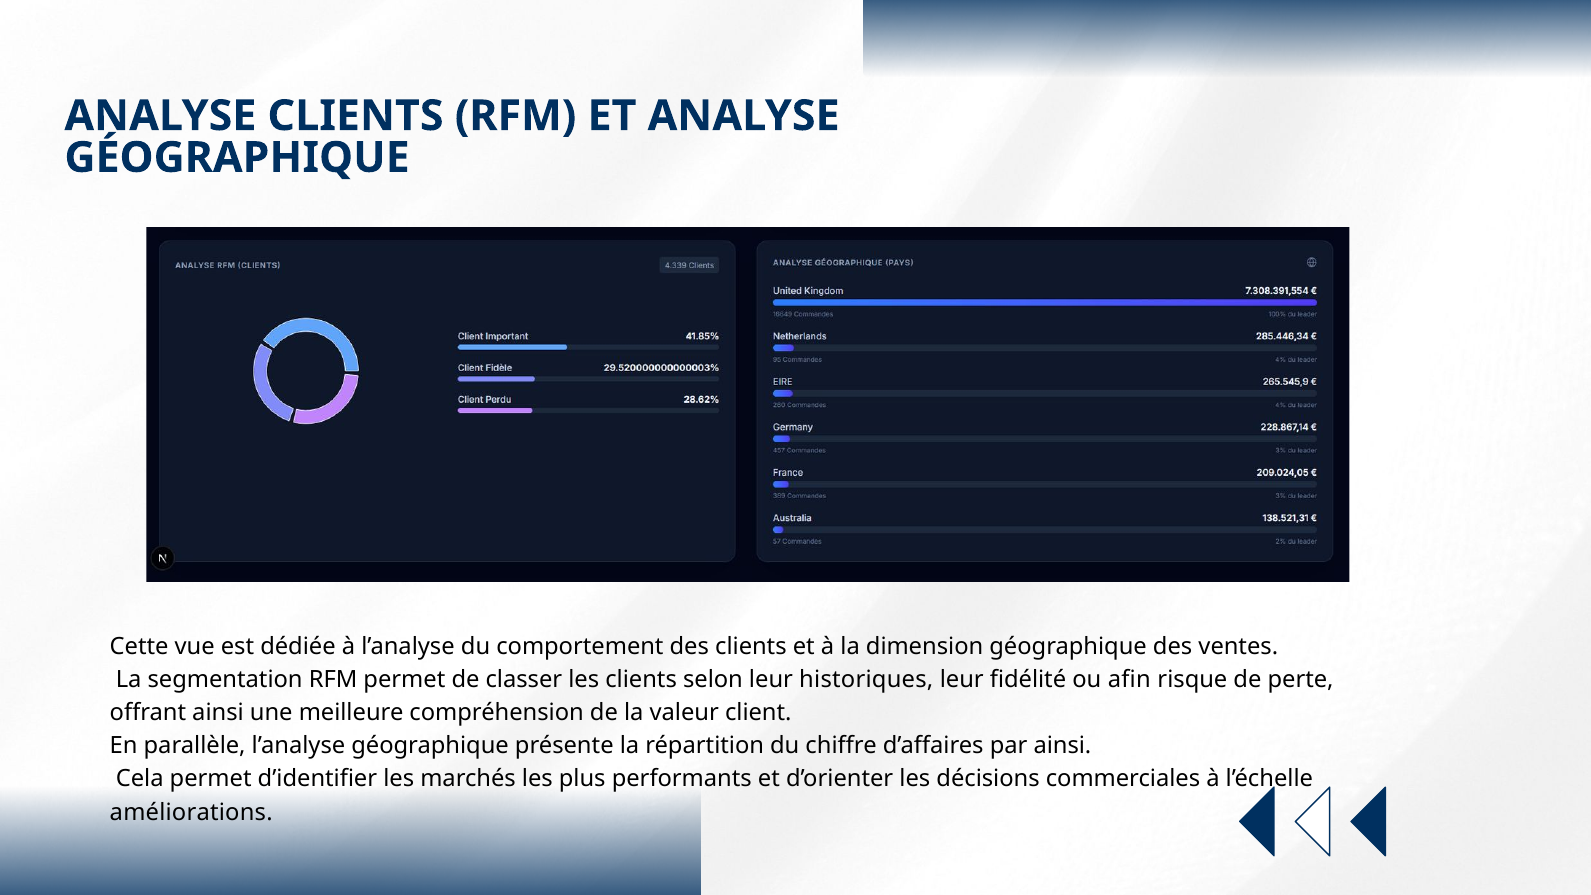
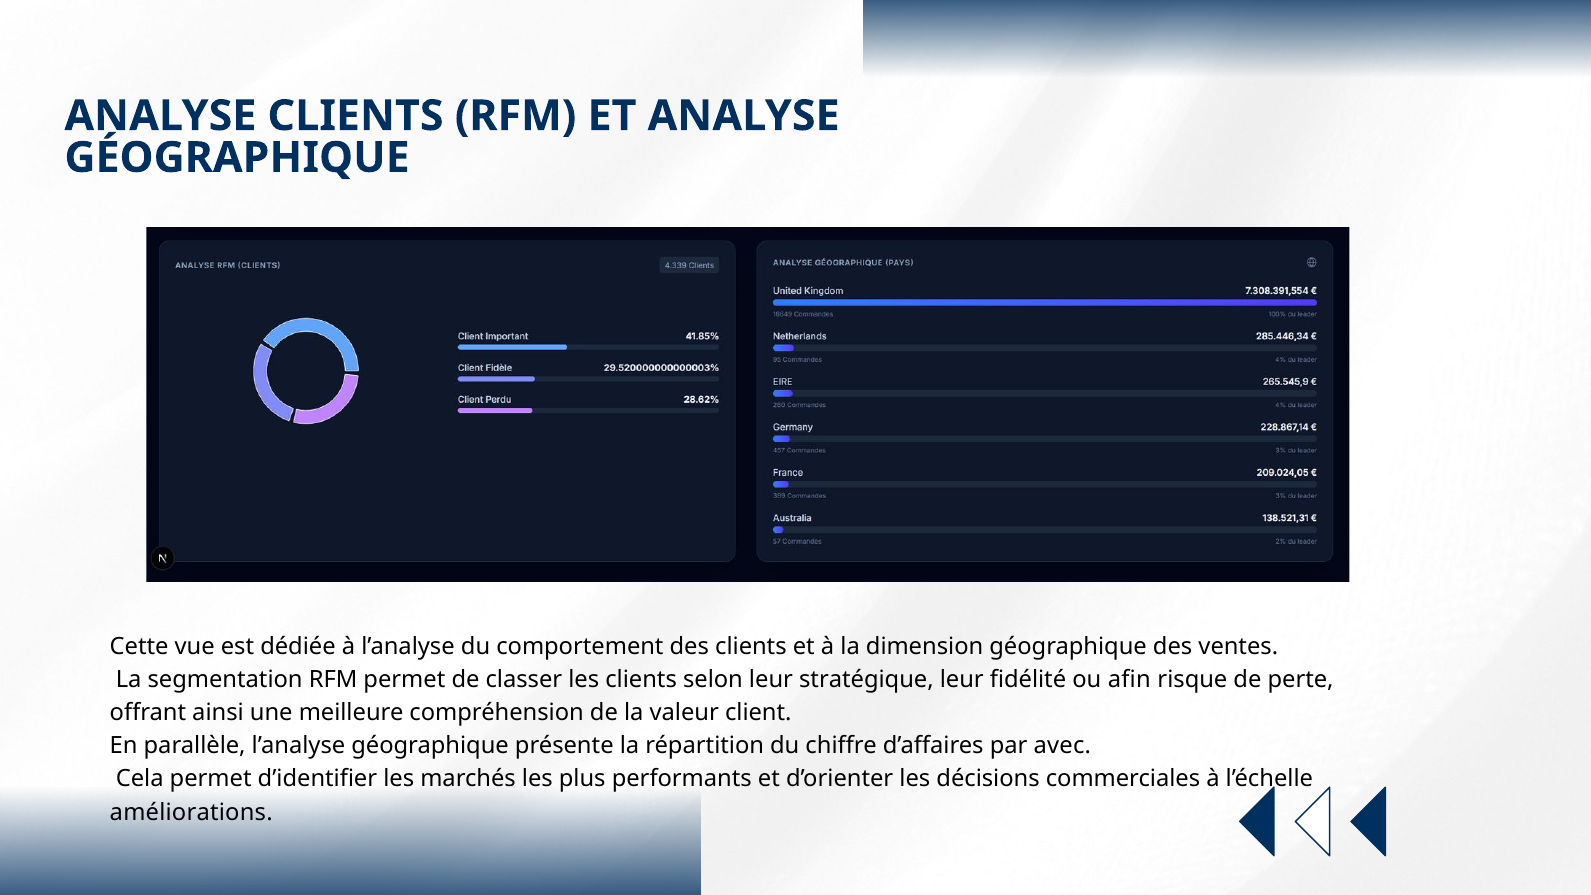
historiques: historiques -> stratégique (866, 679)
par ainsi: ainsi -> avec (1062, 746)
